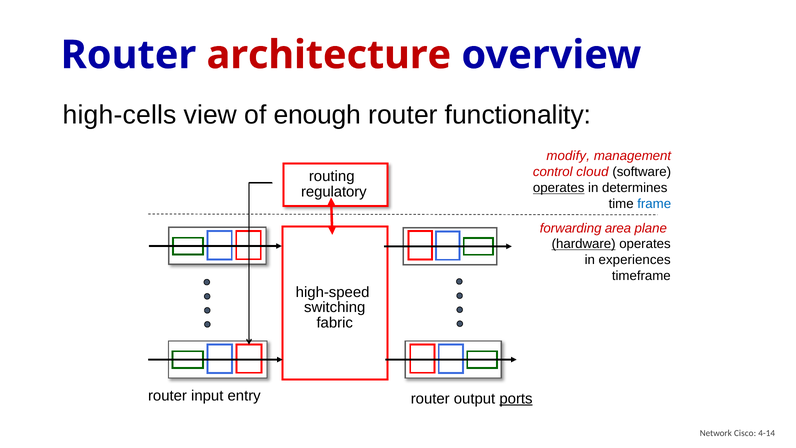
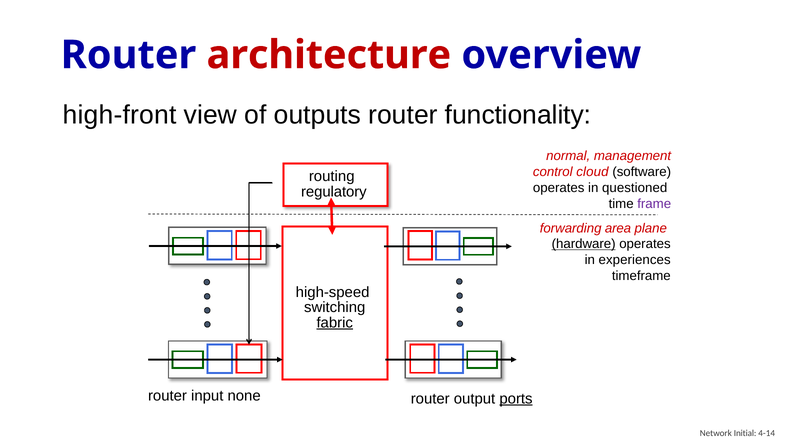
high-cells: high-cells -> high-front (120, 115)
enough: enough -> outputs (317, 115)
modify: modify -> normal (568, 156)
operates underline: present -> none (559, 188)
determines: determines -> questioned (635, 188)
frame colour: blue -> purple (654, 204)
fabric underline: none -> present (335, 322)
entry: entry -> none (244, 396)
Cisco: Cisco -> Initial (745, 433)
